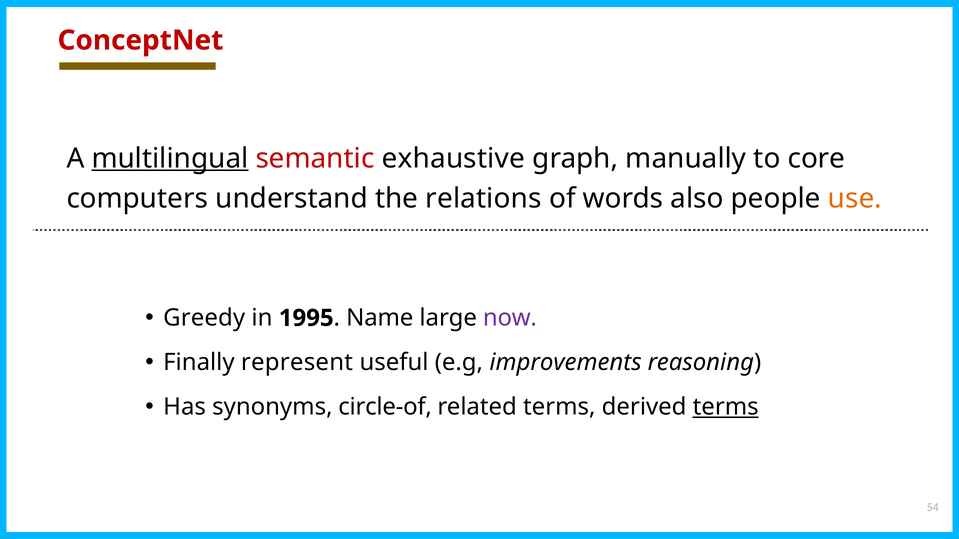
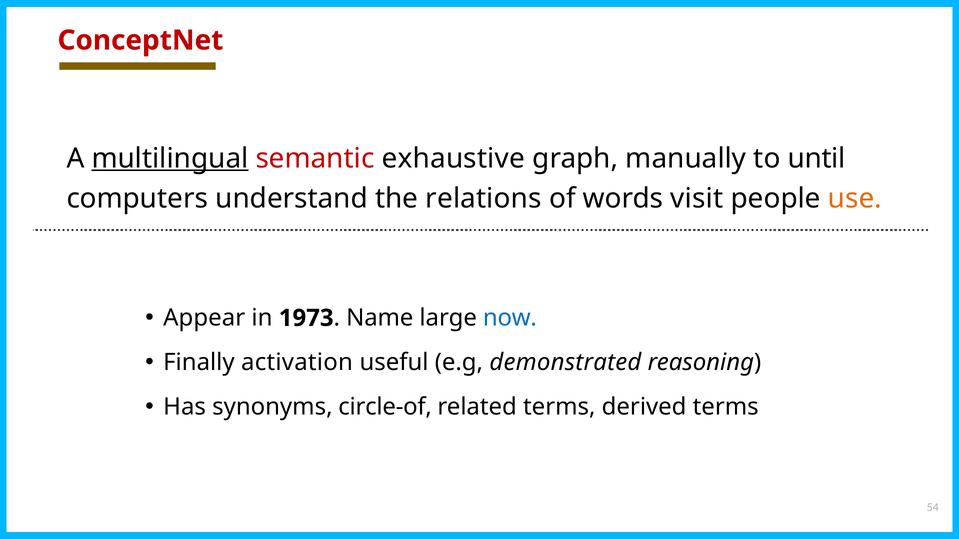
core: core -> until (817, 158)
also: also -> visit (697, 199)
Greedy: Greedy -> Appear (204, 318)
1995: 1995 -> 1973 (306, 318)
now colour: purple -> blue (510, 318)
represent: represent -> activation (297, 363)
improvements: improvements -> demonstrated (565, 363)
terms underline: present -> none (726, 407)
